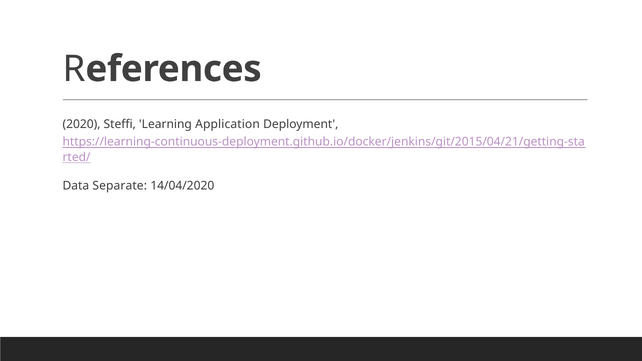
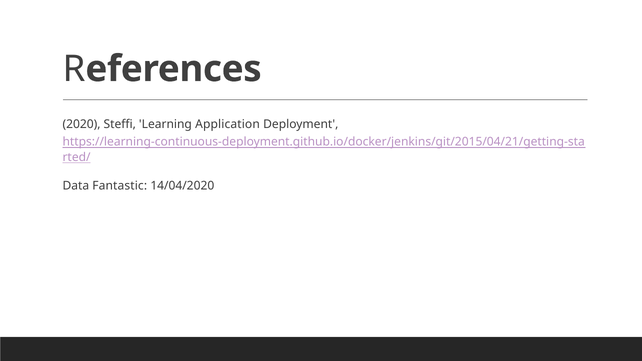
Separate: Separate -> Fantastic (120, 186)
